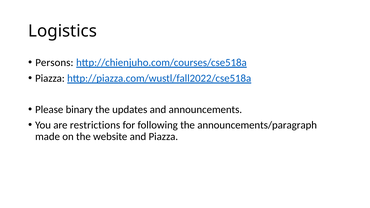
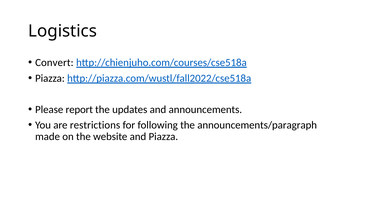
Persons: Persons -> Convert (54, 63)
binary: binary -> report (79, 110)
